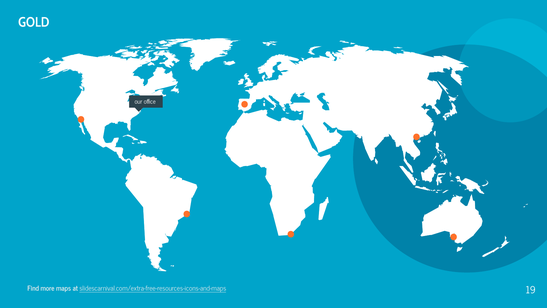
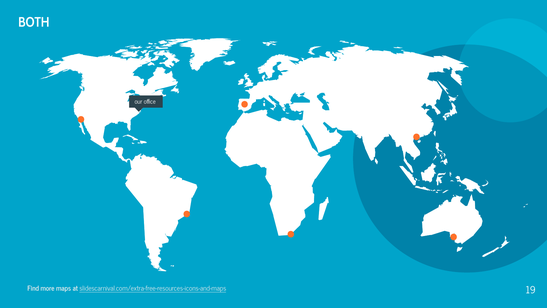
GOLD: GOLD -> BOTH (34, 22)
